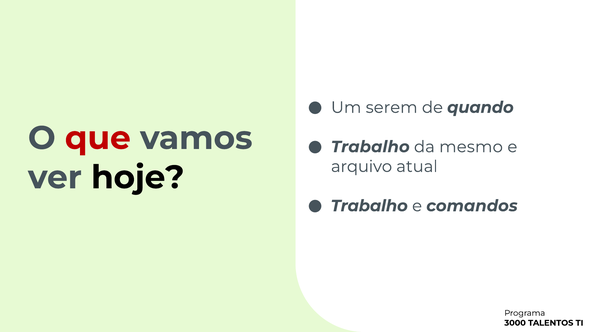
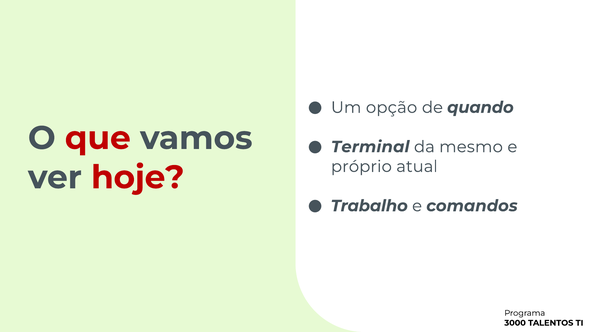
serem: serem -> opção (392, 108)
Trabalho: Trabalho -> Terminal (370, 147)
arquivo: arquivo -> próprio (361, 167)
hoje colour: black -> red (138, 178)
